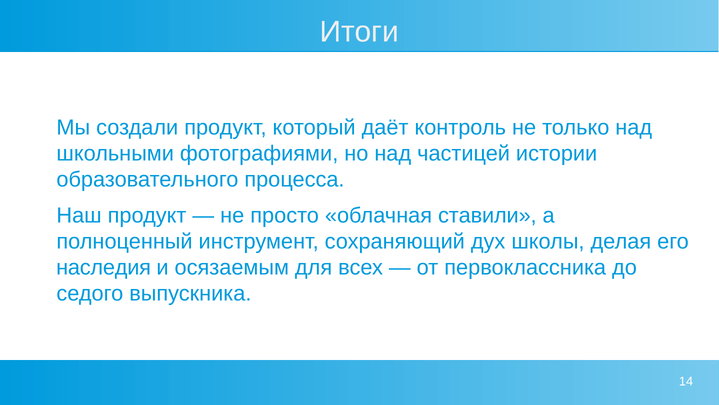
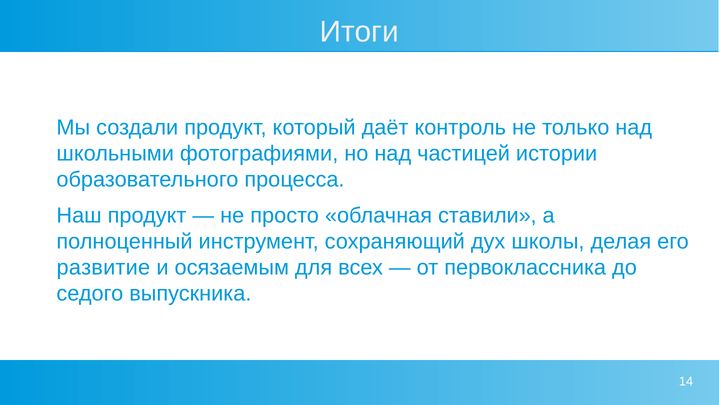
наследия: наследия -> развитие (103, 267)
